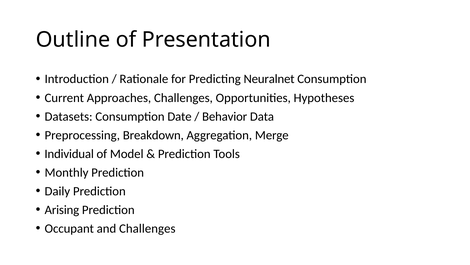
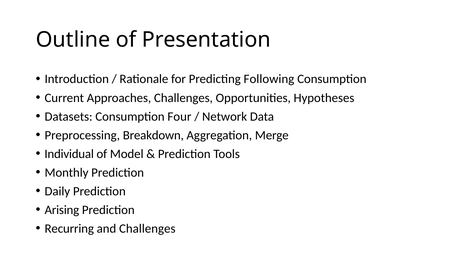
Neuralnet: Neuralnet -> Following (269, 79)
Date: Date -> Four (179, 116)
Behavior: Behavior -> Network (225, 116)
Occupant: Occupant -> Recurring (69, 228)
